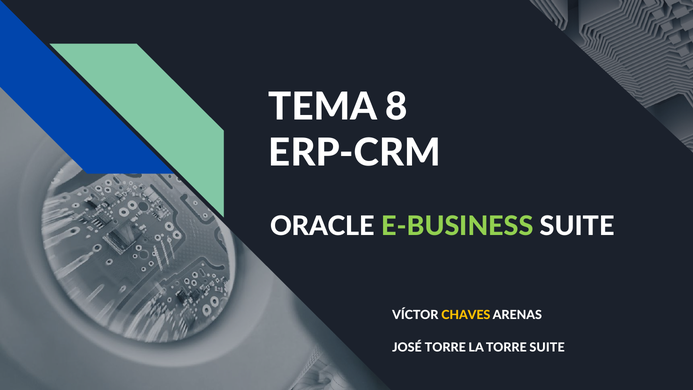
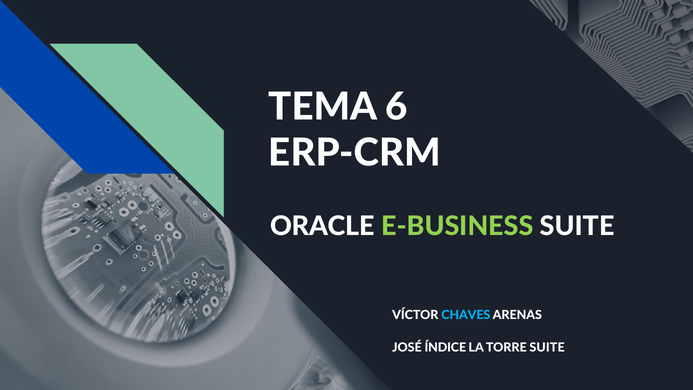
8: 8 -> 6 (396, 107)
CHAVES colour: yellow -> light blue (466, 315)
JOSÉ TORRE: TORRE -> ÍNDICE (445, 348)
